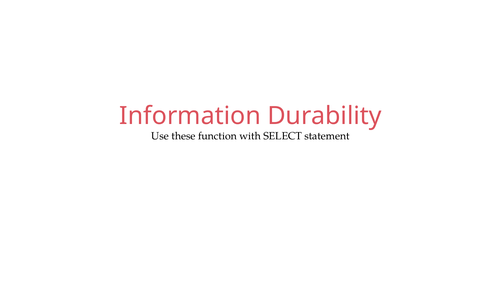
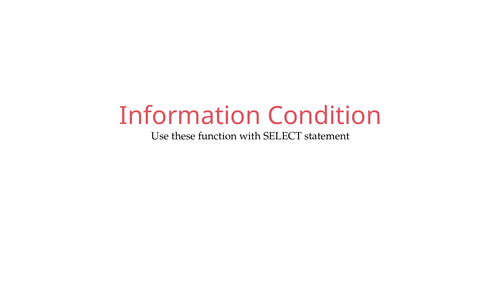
Durability: Durability -> Condition (324, 116)
